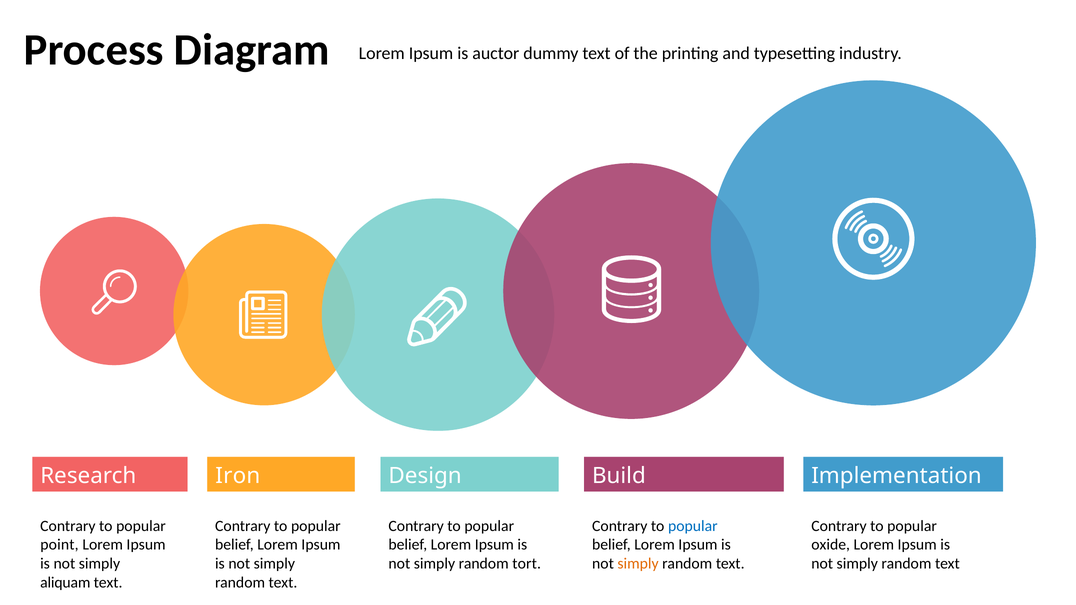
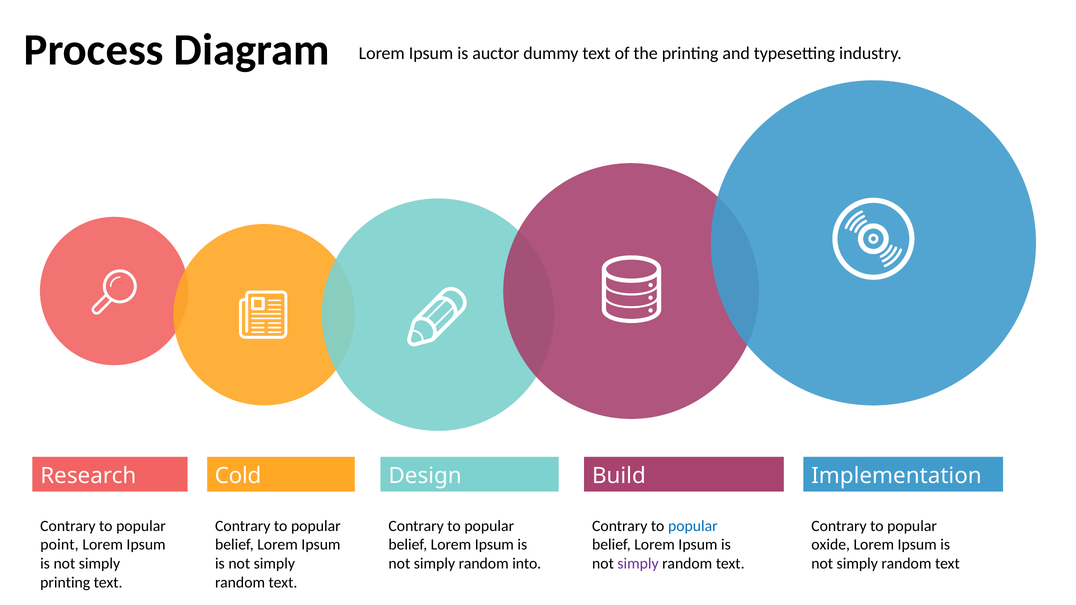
Iron: Iron -> Cold (238, 476)
tort: tort -> into (527, 564)
simply colour: orange -> purple (638, 564)
aliquam: aliquam -> printing (65, 583)
